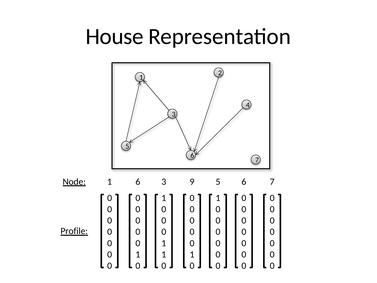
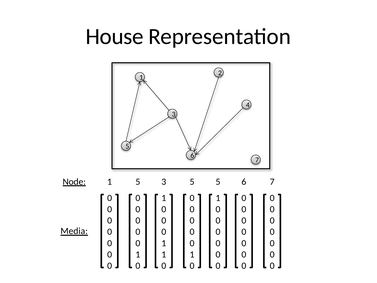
6: 6 -> 5 (138, 182)
3 9: 9 -> 5 (192, 182)
Profile: Profile -> Media (74, 231)
